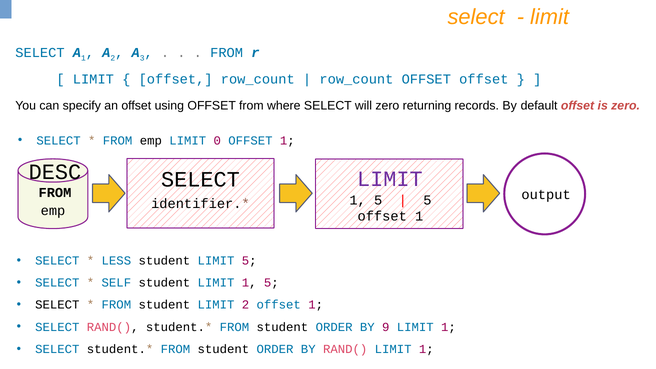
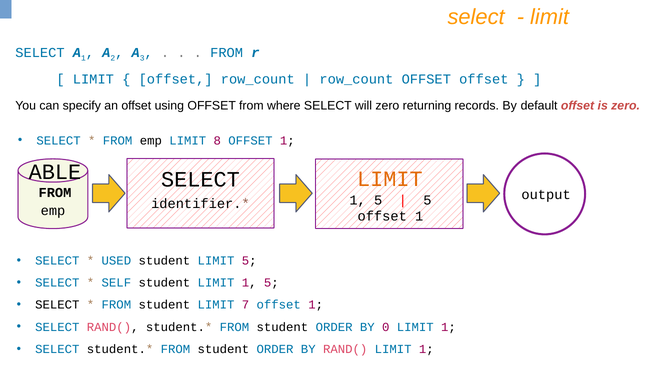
0: 0 -> 8 (217, 141)
DESC: DESC -> ABLE (55, 172)
LIMIT colour: purple -> orange (390, 179)
LESS: LESS -> USED (116, 261)
LIMIT 2: 2 -> 7 (246, 305)
9: 9 -> 0 (386, 327)
